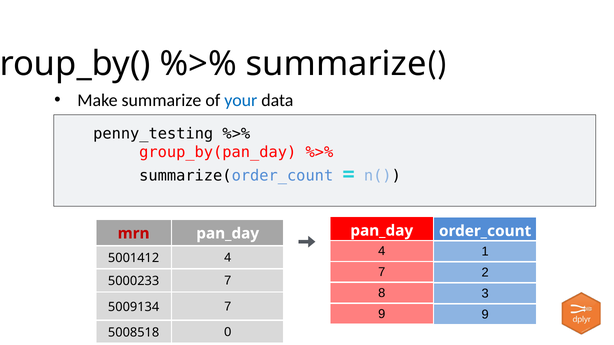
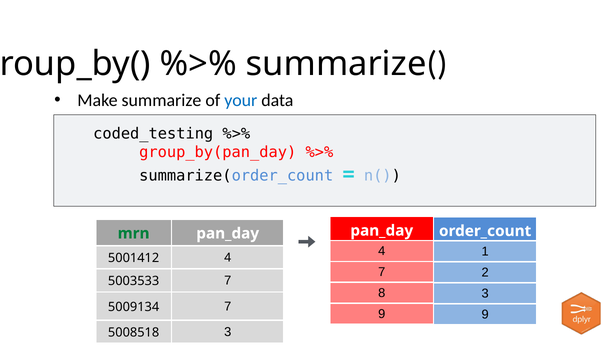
penny_testing: penny_testing -> coded_testing (153, 134)
mrn colour: red -> green (134, 234)
5000233: 5000233 -> 5003533 (134, 281)
5008518 0: 0 -> 3 (228, 332)
